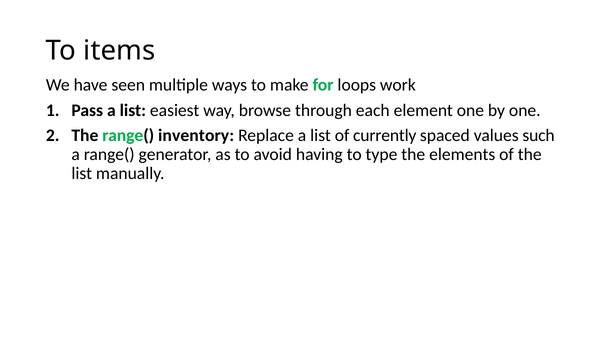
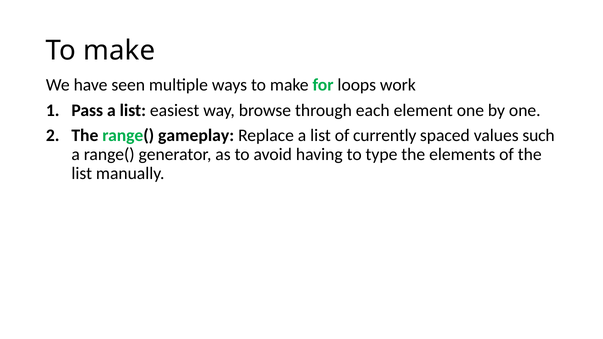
items: items -> make (119, 51)
inventory: inventory -> gameplay (196, 136)
